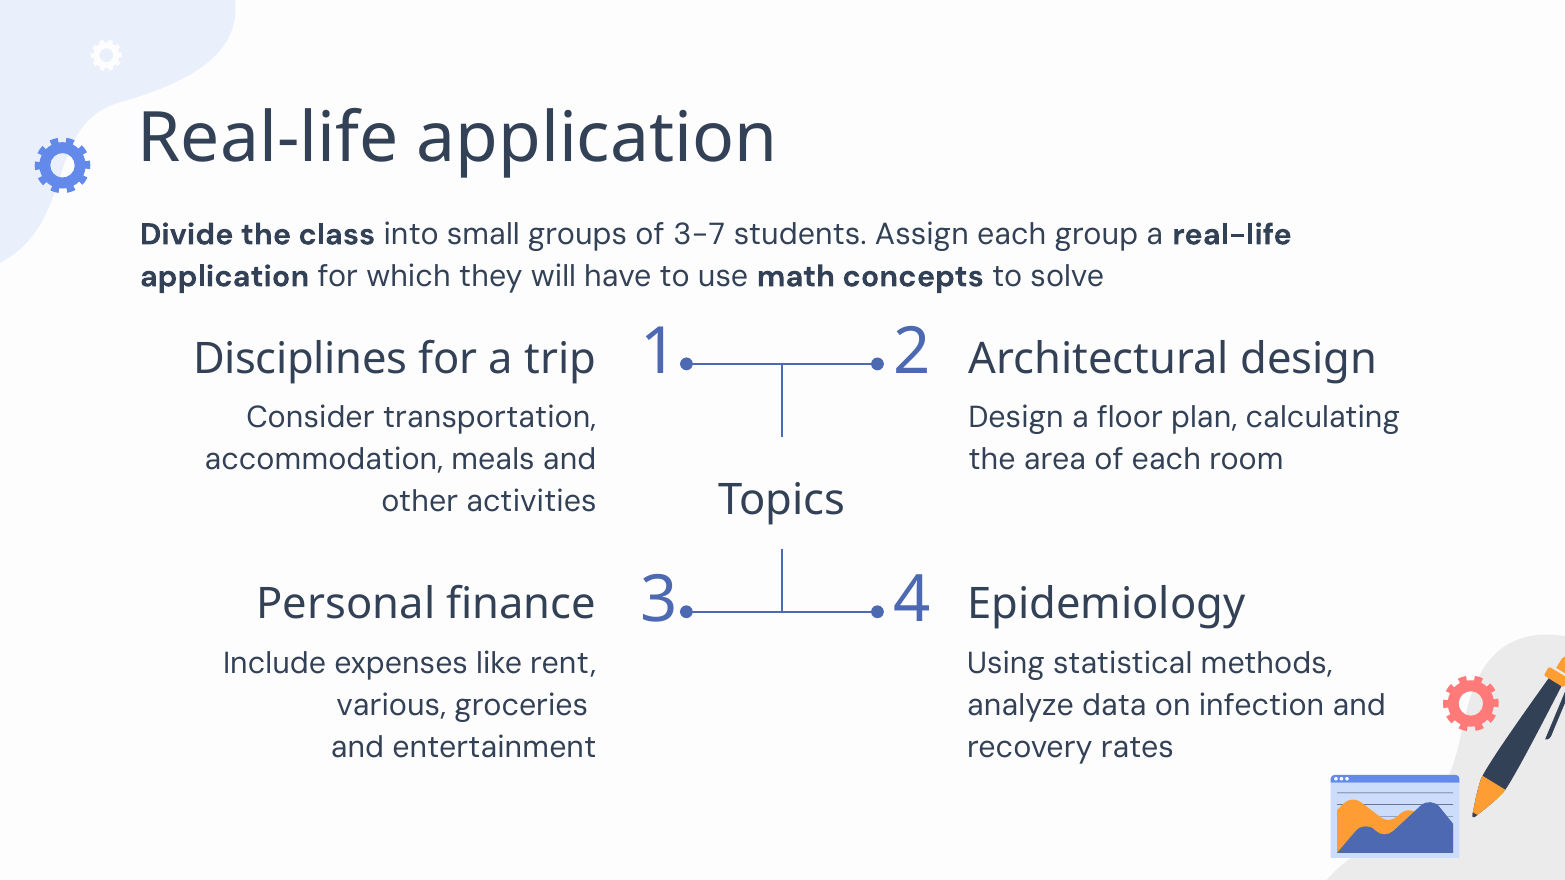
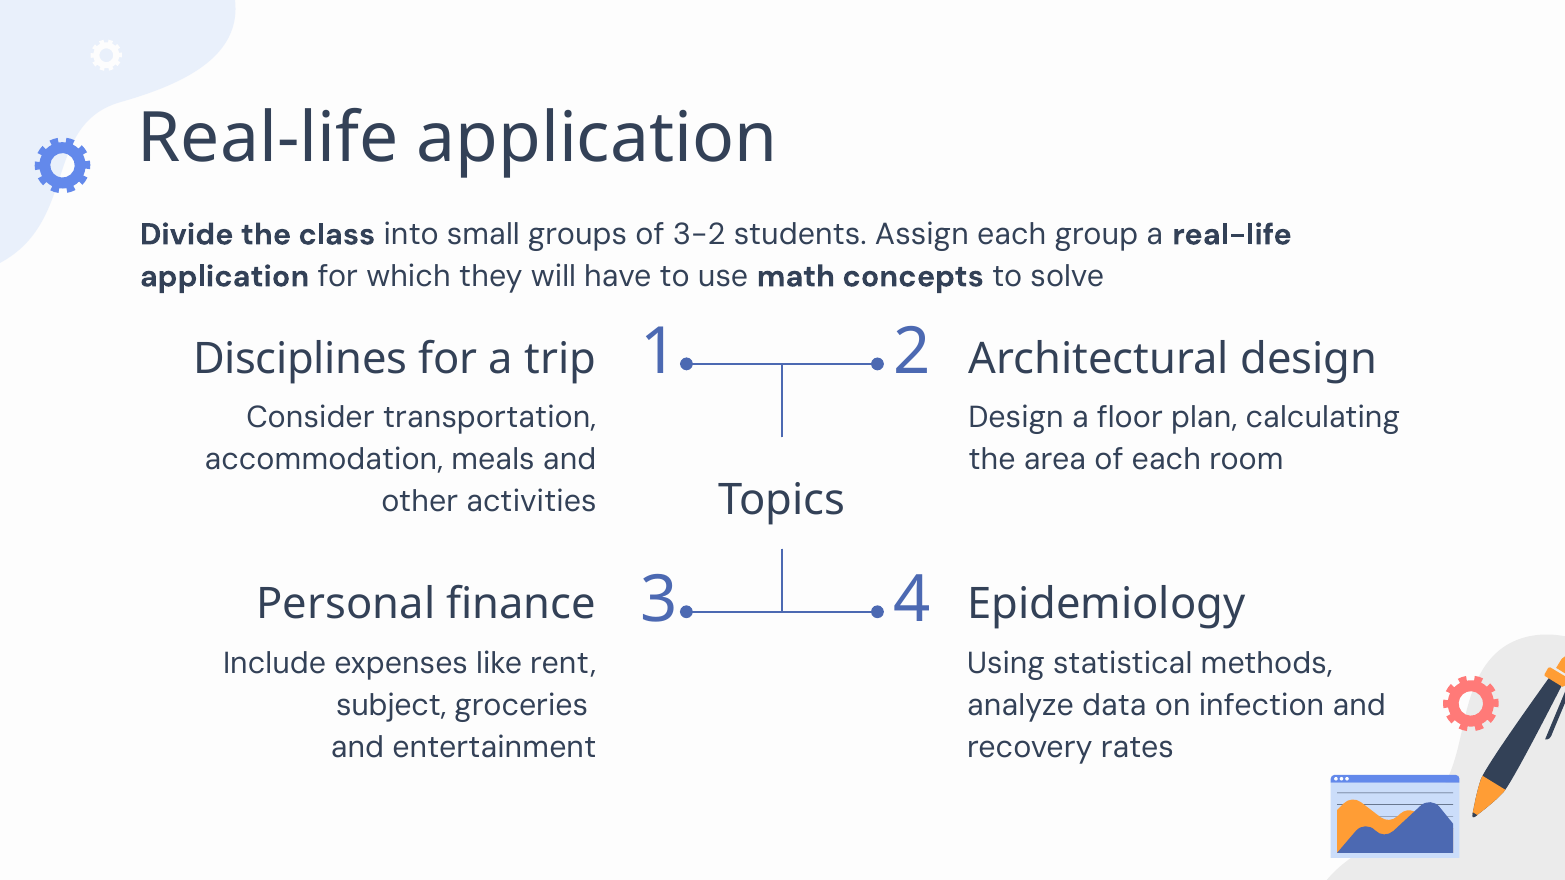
3-7: 3-7 -> 3-2 (699, 235)
various: various -> subject (391, 706)
